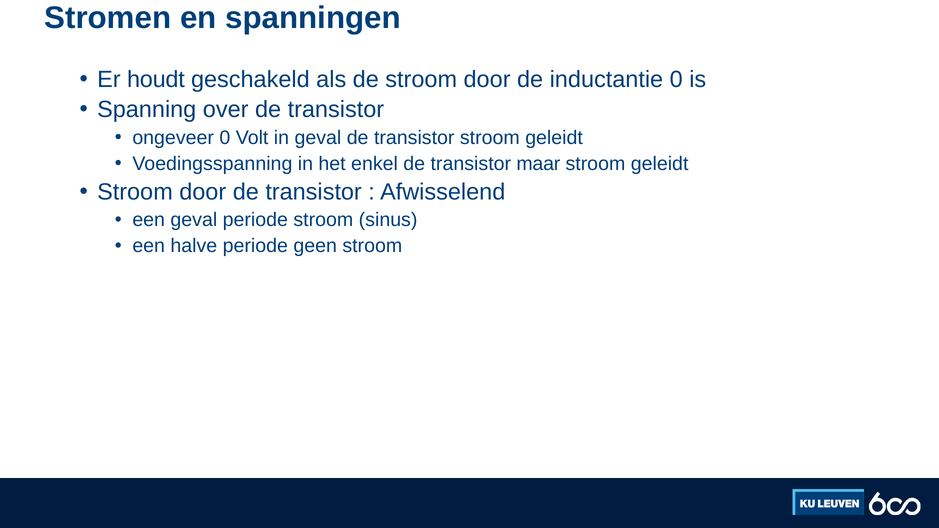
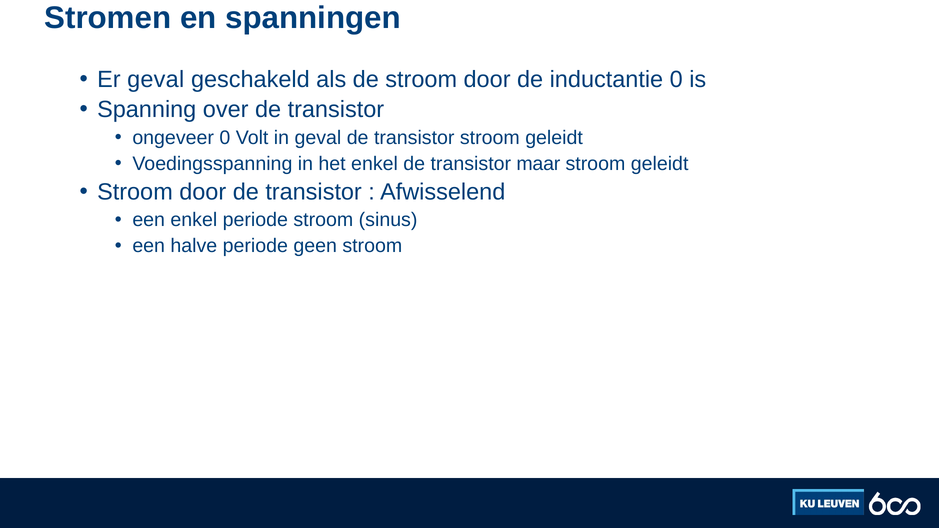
Er houdt: houdt -> geval (156, 79)
een geval: geval -> enkel (194, 220)
